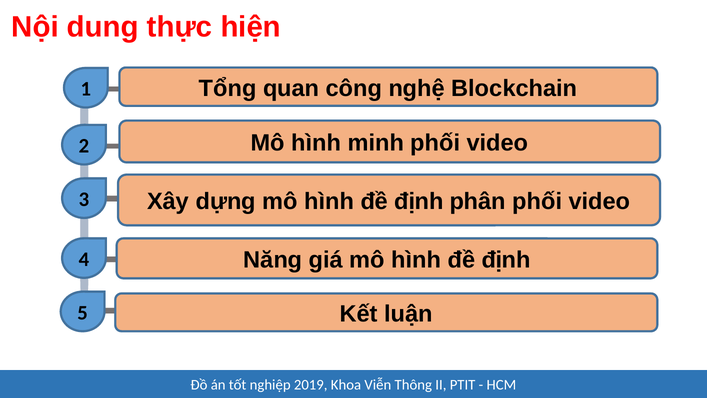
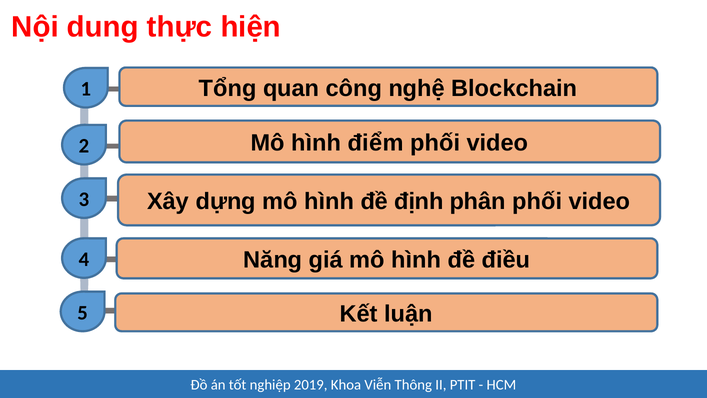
minh: minh -> điểm (376, 143)
định: định -> điều (506, 260)
